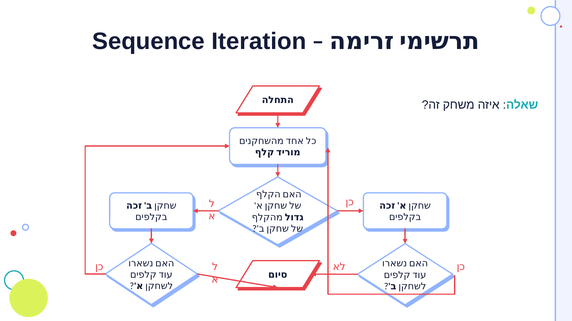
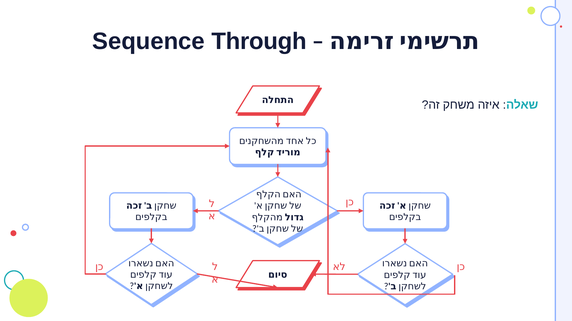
Iteration: Iteration -> Through (259, 41)
